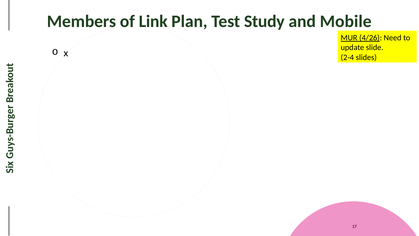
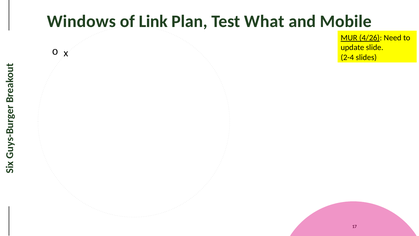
Members: Members -> Windows (81, 21)
Study: Study -> What (264, 21)
